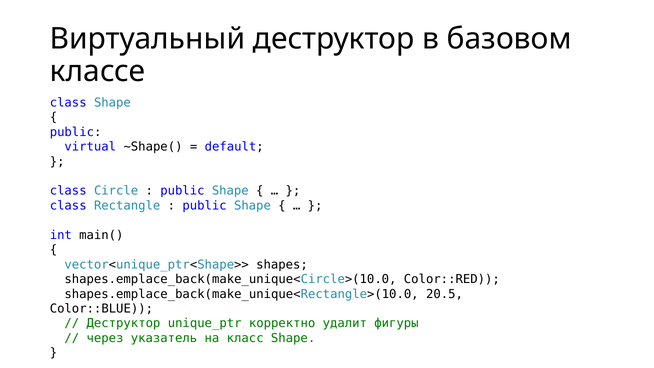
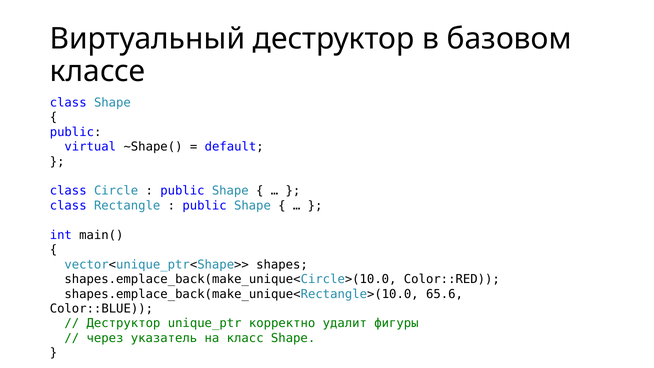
20.5: 20.5 -> 65.6 (444, 294)
